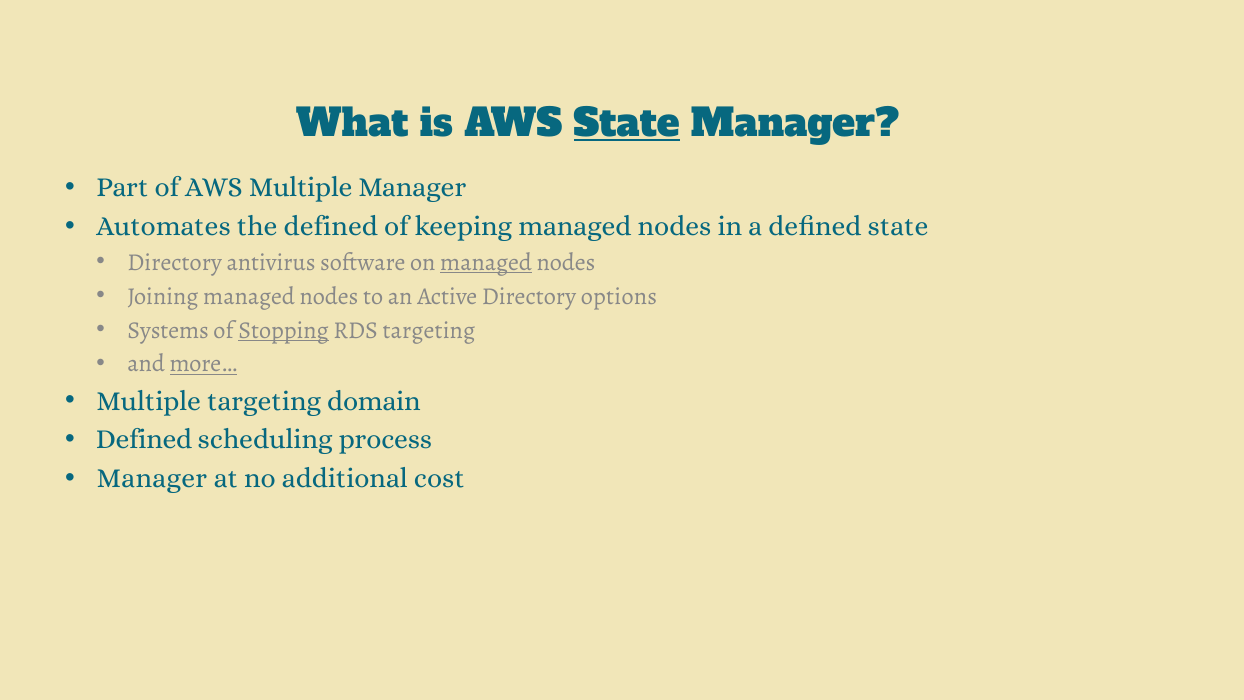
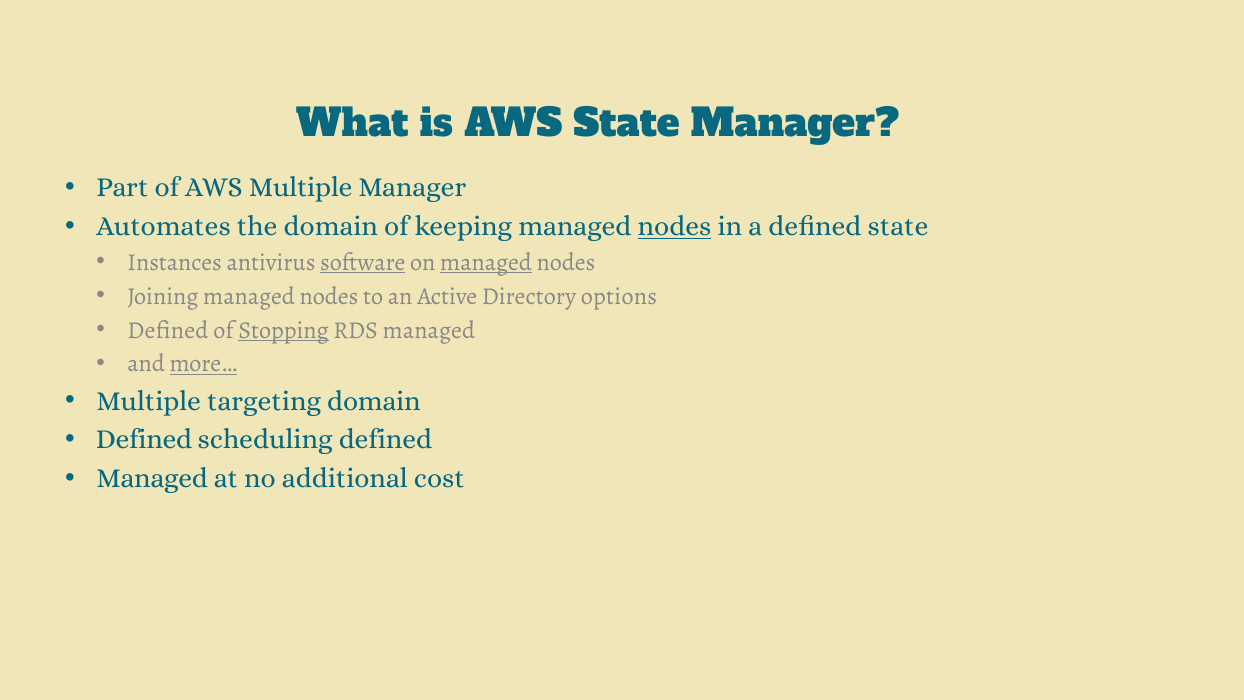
State underline: present -> none (627, 124)
the defined: defined -> domain (331, 226)
nodes underline: none -> present (675, 226)
Directory: Directory -> Instances (175, 262)
software underline: none -> present (363, 262)
Systems: Systems -> Defined (168, 330)
RDS targeting: targeting -> managed (429, 330)
scheduling process: process -> defined (385, 439)
Manager: Manager -> Managed (152, 478)
